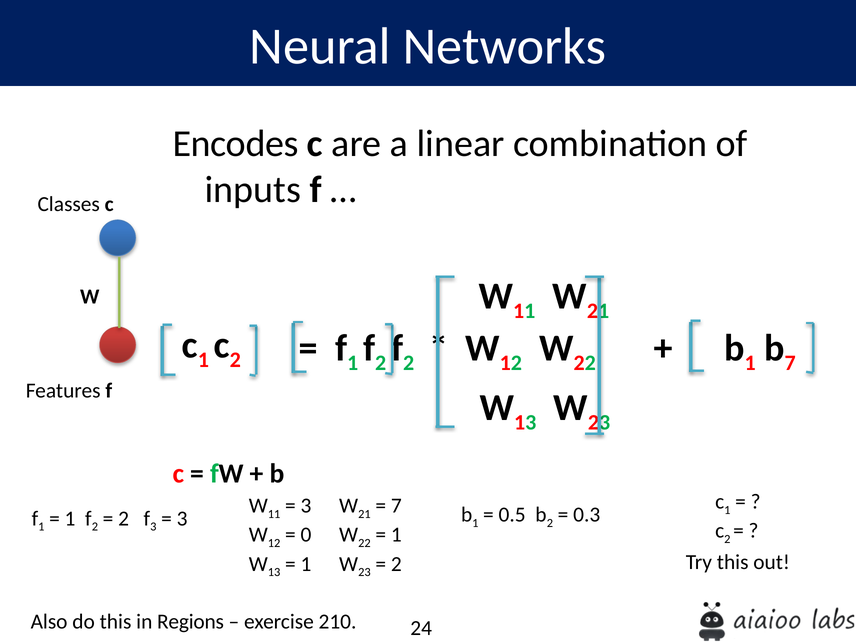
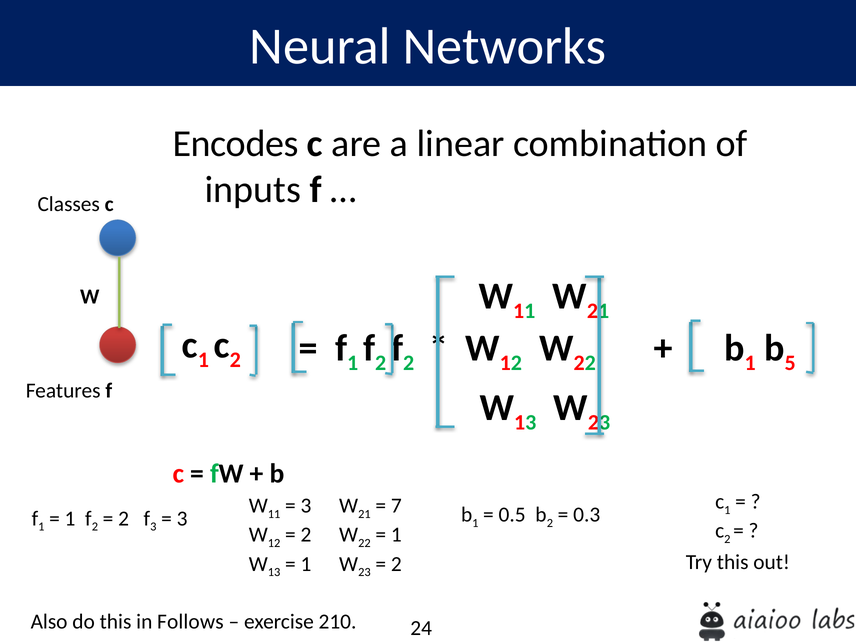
b 7: 7 -> 5 (790, 363)
0: 0 -> 2 (306, 535)
Regions: Regions -> Follows (190, 622)
